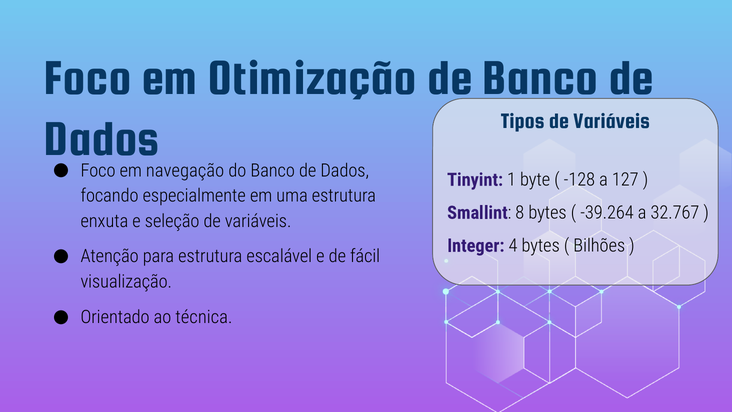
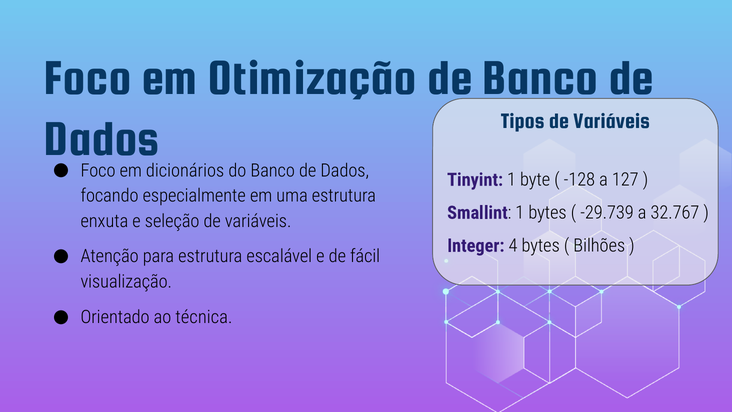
navegação: navegação -> dicionários (185, 170)
Smallint 8: 8 -> 1 (520, 213)
-39.264: -39.264 -> -29.739 (607, 213)
